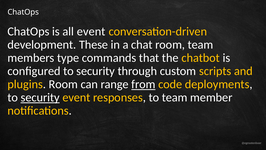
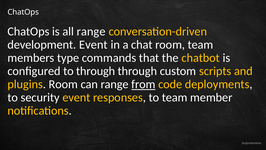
all event: event -> range (91, 31)
development These: These -> Event (93, 45)
configured to security: security -> through (96, 71)
security underline: present -> none (40, 97)
